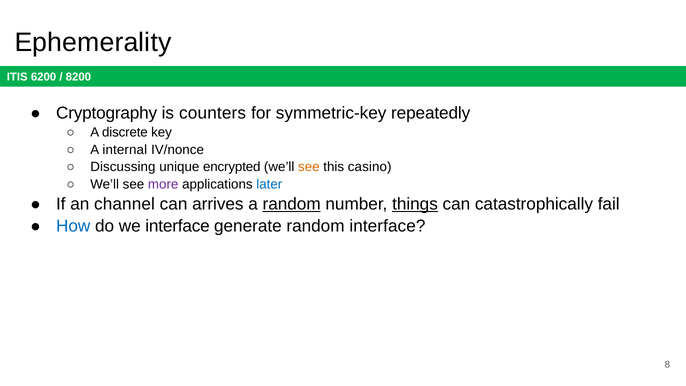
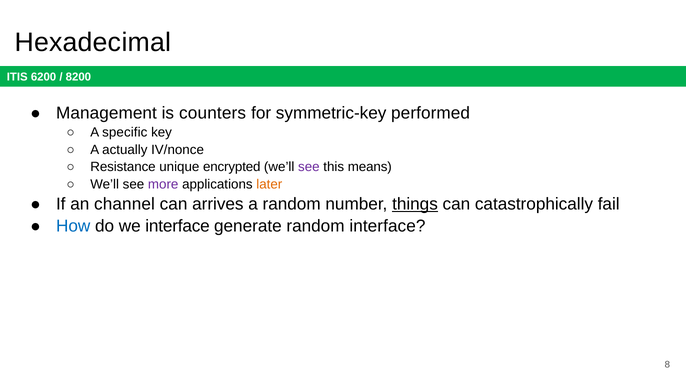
Ephemerality: Ephemerality -> Hexadecimal (93, 42)
Cryptography: Cryptography -> Management (106, 113)
repeatedly: repeatedly -> performed (431, 113)
discrete: discrete -> specific (125, 132)
internal: internal -> actually (125, 150)
Discussing: Discussing -> Resistance (123, 167)
see colour: orange -> purple (309, 167)
casino: casino -> means (370, 167)
later colour: blue -> orange (269, 184)
random underline: present -> none (292, 204)
